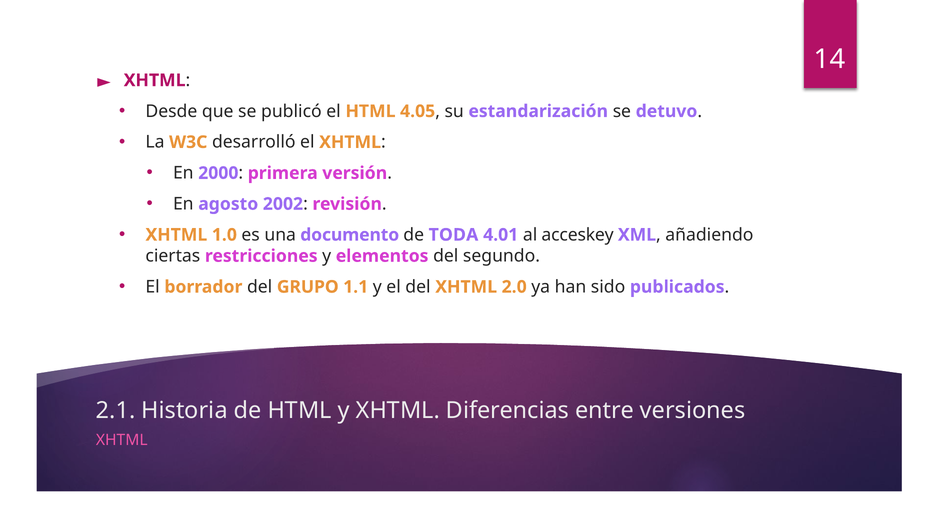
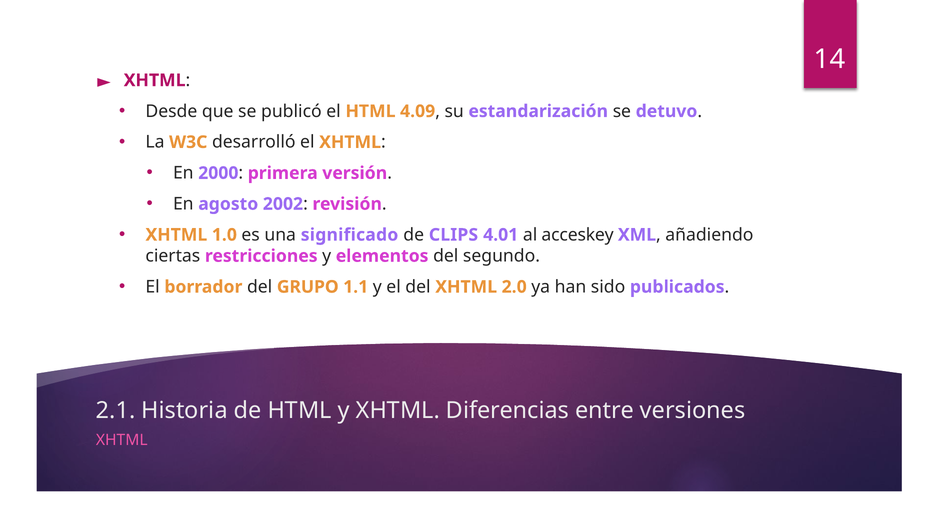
4.05: 4.05 -> 4.09 (418, 111)
documento: documento -> significado (350, 235)
TODA: TODA -> CLIPS (453, 235)
